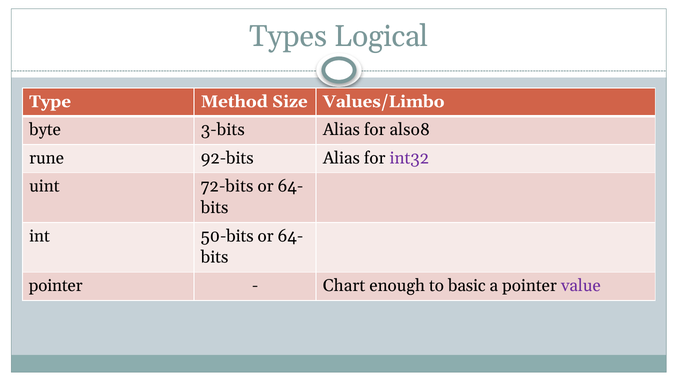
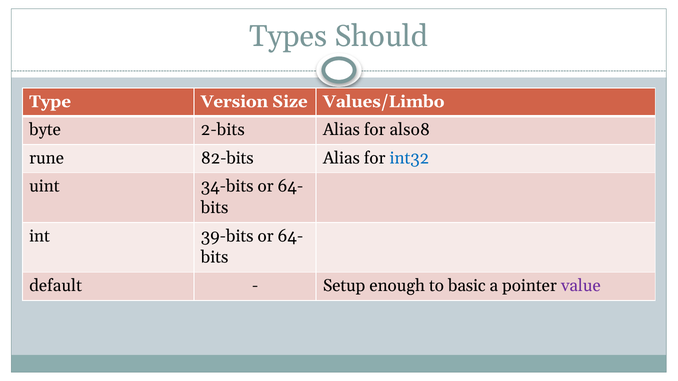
Logical: Logical -> Should (381, 36)
Method: Method -> Version (234, 102)
3-bits: 3-bits -> 2-bits (223, 130)
92-bits: 92-bits -> 82-bits (227, 158)
int32 colour: purple -> blue (409, 158)
72-bits: 72-bits -> 34-bits (227, 186)
50-bits: 50-bits -> 39-bits (227, 236)
pointer: pointer -> default (56, 286)
Chart: Chart -> Setup (344, 286)
